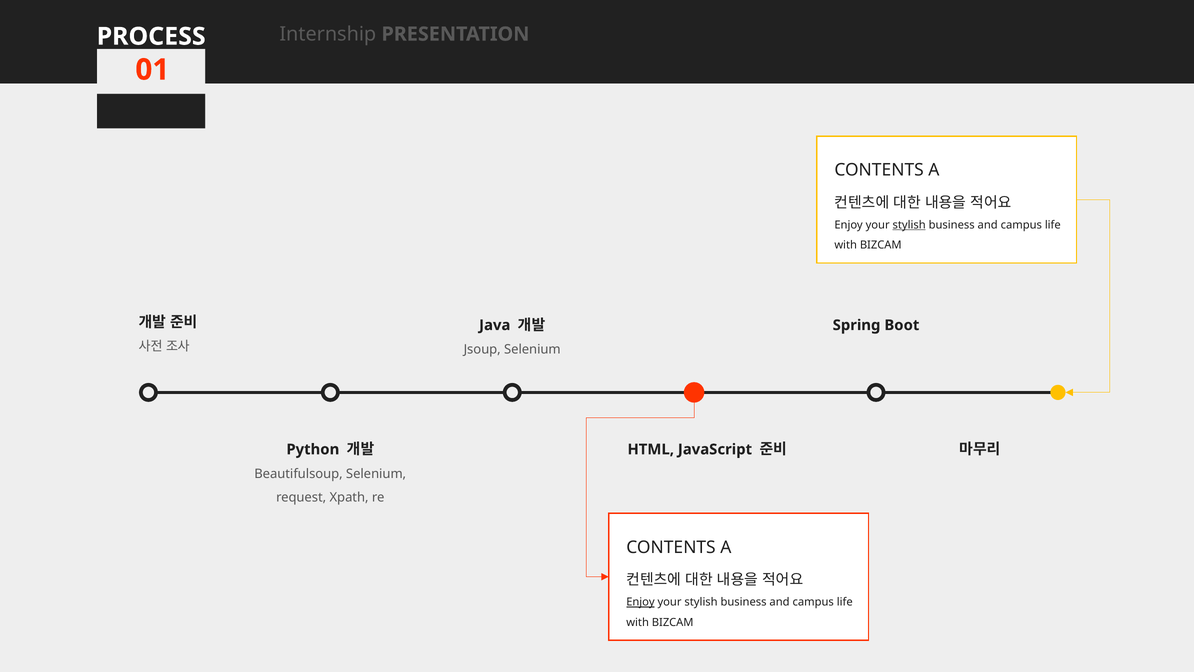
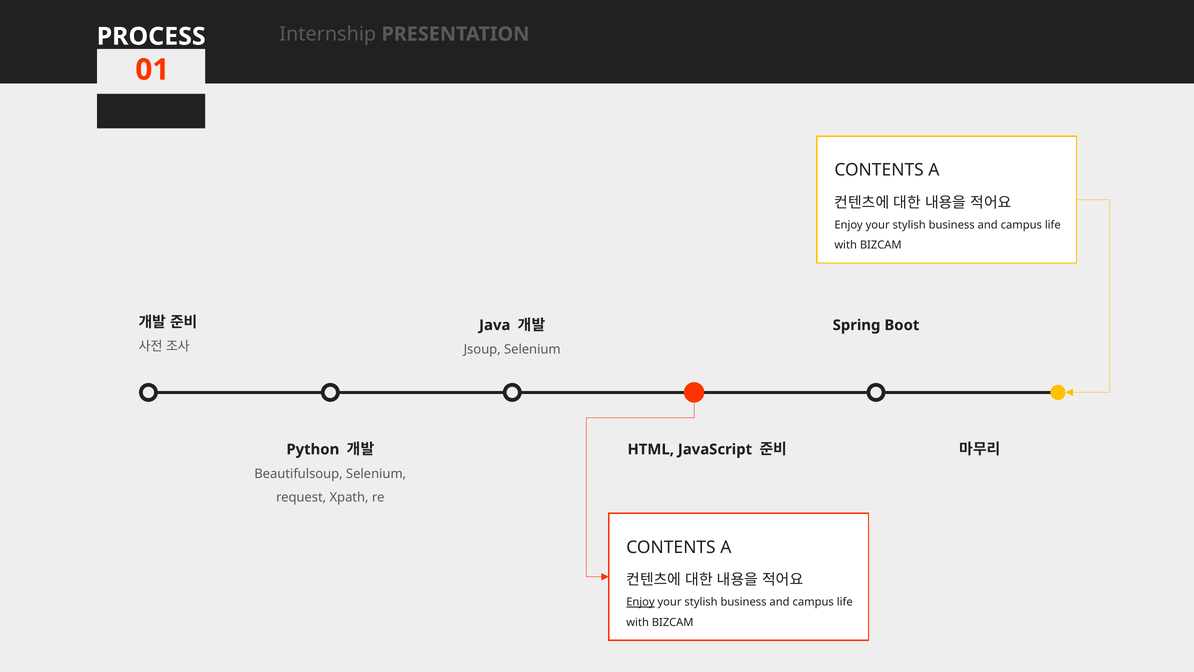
stylish underline: present -> none (909, 225)
